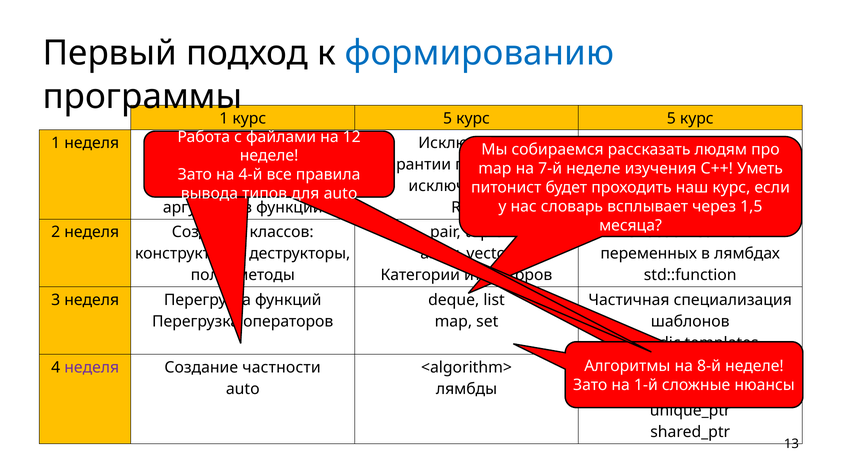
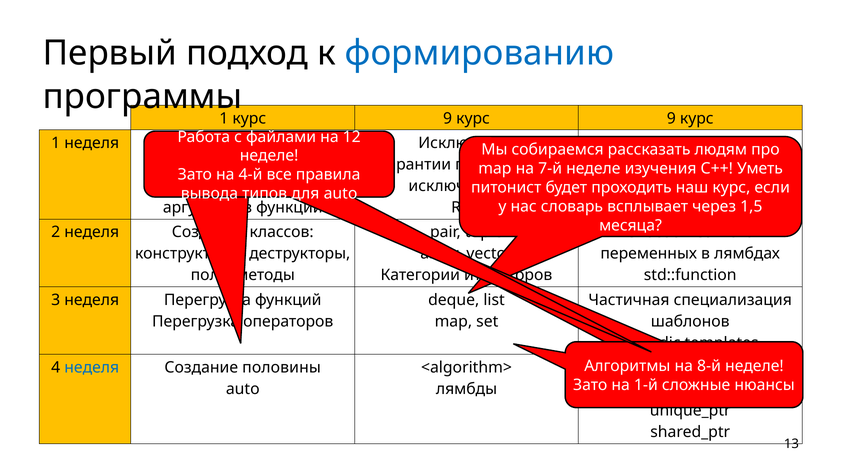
5: 5 -> 9 (448, 118)
5: 5 -> 9 (671, 118)
неделя colour: purple -> blue (92, 368)
частности: частности -> половины (282, 368)
